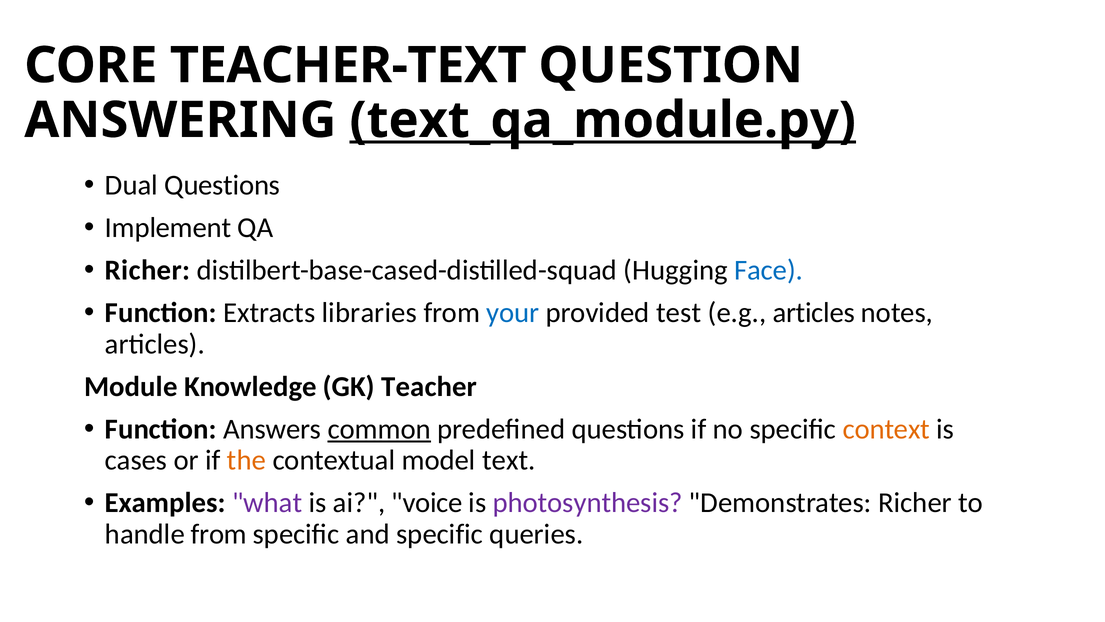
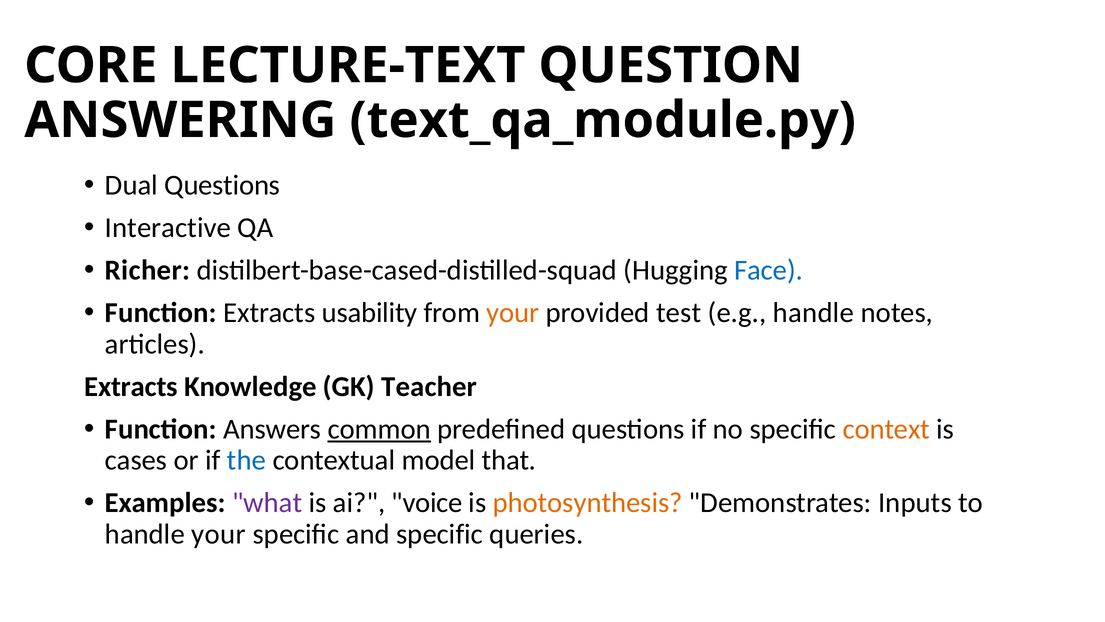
TEACHER-TEXT: TEACHER-TEXT -> LECTURE-TEXT (348, 65)
text_qa_module.py underline: present -> none (603, 120)
Implement: Implement -> Interactive (168, 228)
libraries: libraries -> usability (370, 313)
your colour: blue -> orange (513, 313)
e.g articles: articles -> handle (813, 313)
Module: Module -> Extracts (131, 386)
the colour: orange -> blue (246, 460)
text: text -> that (509, 460)
photosynthesis colour: purple -> orange (588, 503)
Demonstrates Richer: Richer -> Inputs (915, 503)
handle from: from -> your (219, 534)
